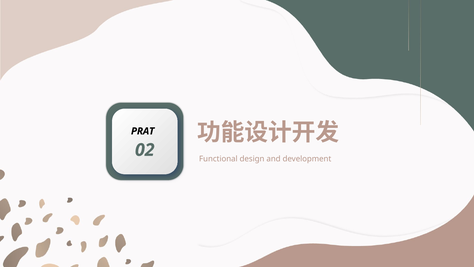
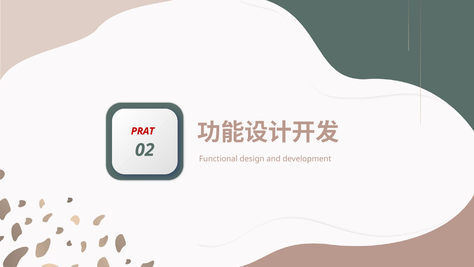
PRAT colour: black -> red (143, 131)
